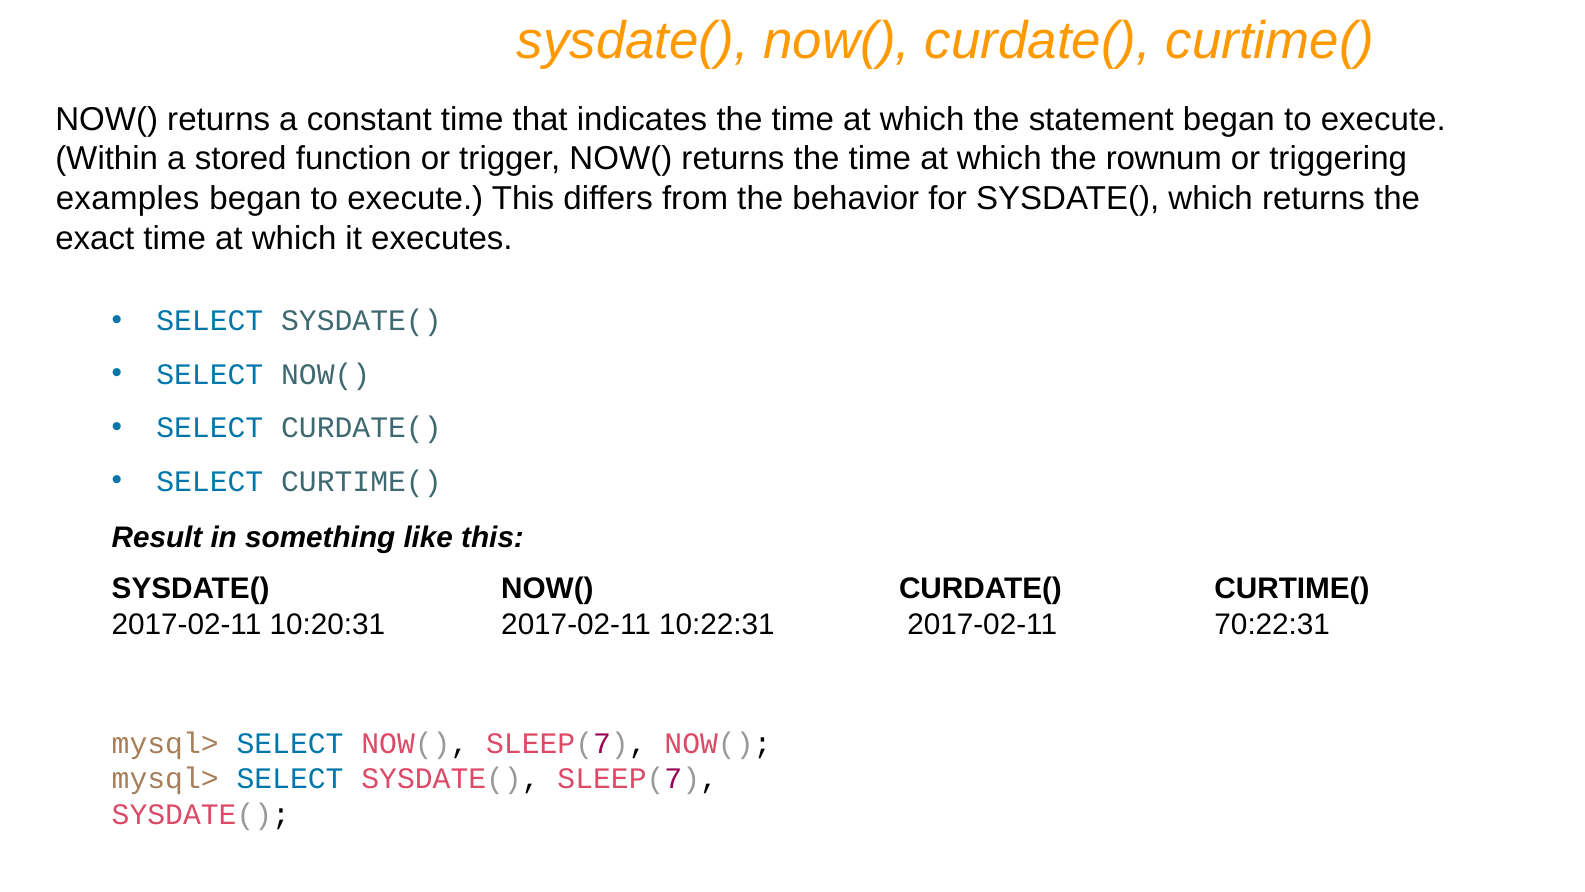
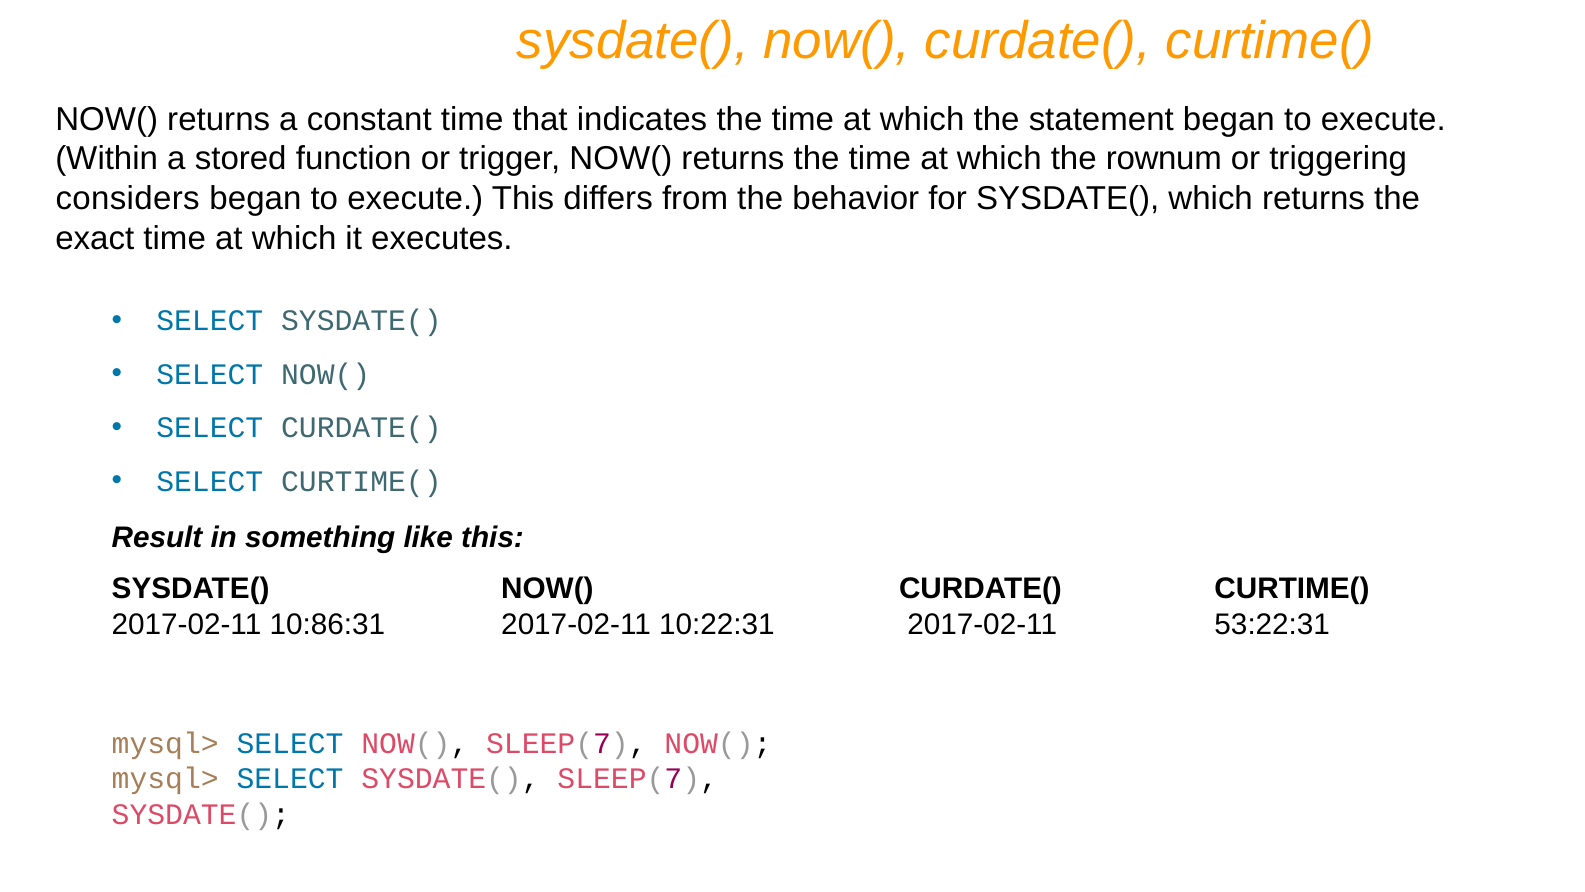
examples: examples -> considers (128, 199)
10:20:31: 10:20:31 -> 10:86:31 (327, 624)
70:22:31: 70:22:31 -> 53:22:31 (1272, 624)
